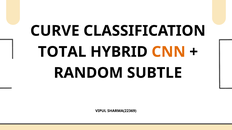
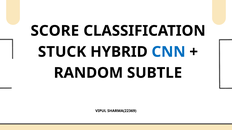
CURVE: CURVE -> SCORE (55, 31)
TOTAL: TOTAL -> STUCK (62, 52)
CNN colour: orange -> blue (169, 52)
